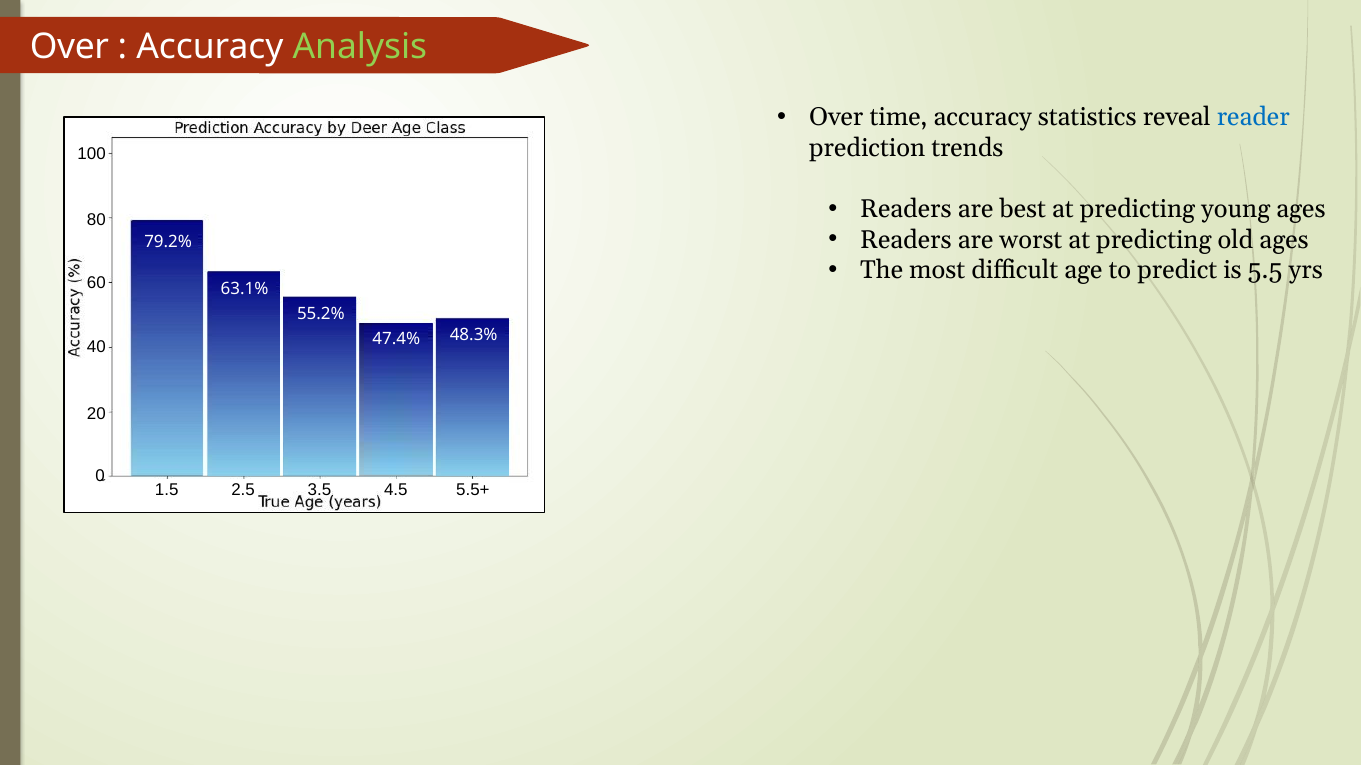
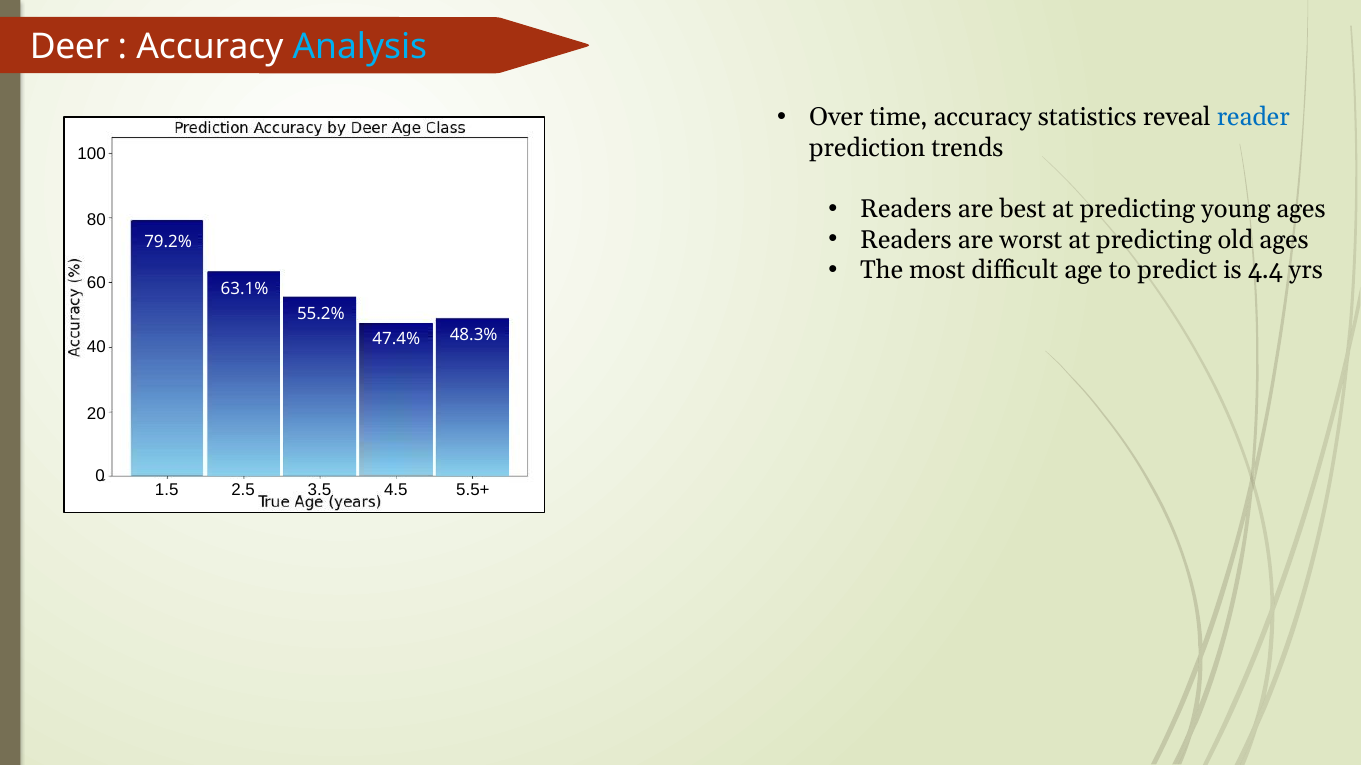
Over: Over -> Deer (69, 47)
Analysis colour: light green -> light blue (360, 47)
5.5: 5.5 -> 4.4 (1265, 270)
